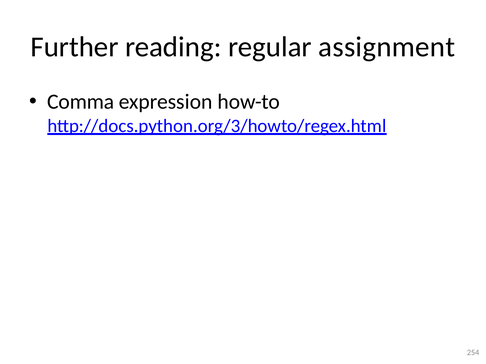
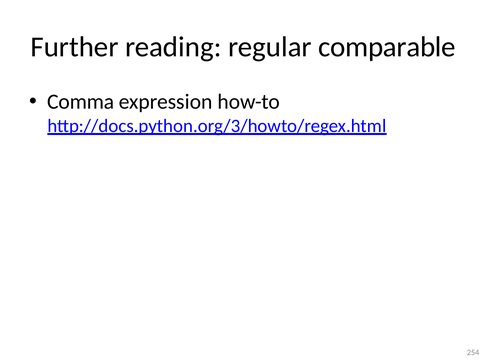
assignment: assignment -> comparable (387, 47)
